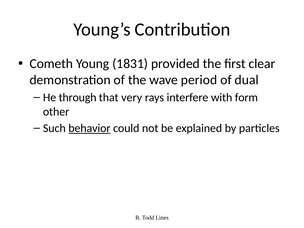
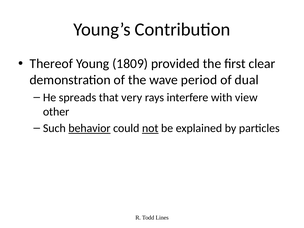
Cometh: Cometh -> Thereof (51, 64)
1831: 1831 -> 1809 (130, 64)
through: through -> spreads (78, 97)
form: form -> view (246, 97)
not underline: none -> present (150, 128)
